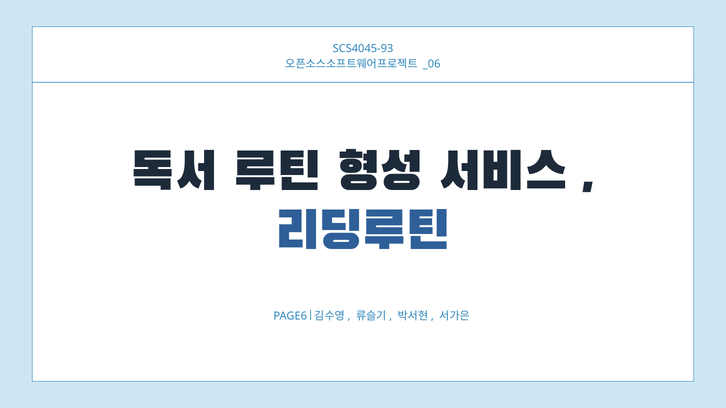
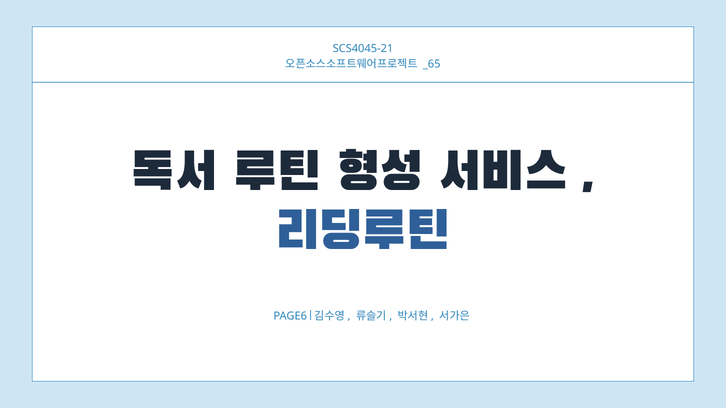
SCS4045-93: SCS4045-93 -> SCS4045-21 (363, 49)
_06: _06 -> _65 (432, 64)
